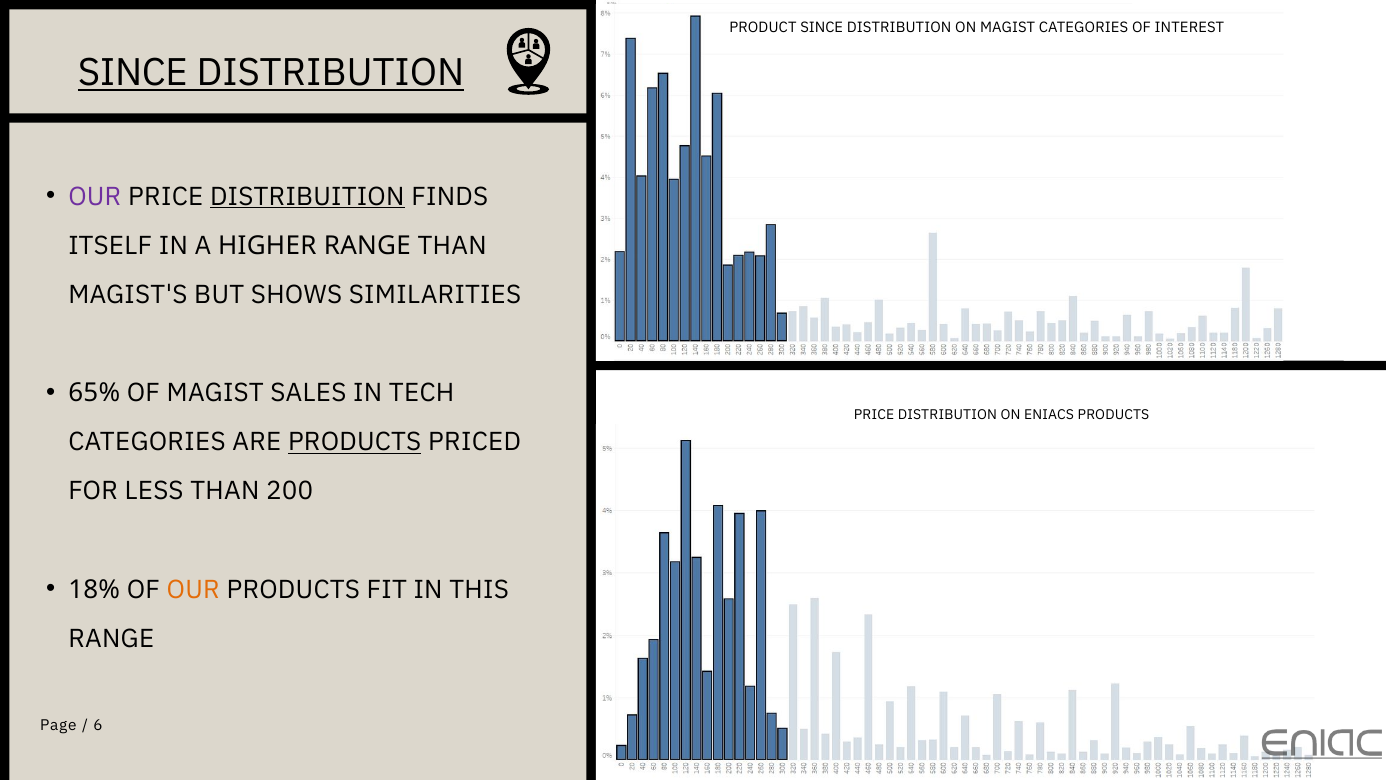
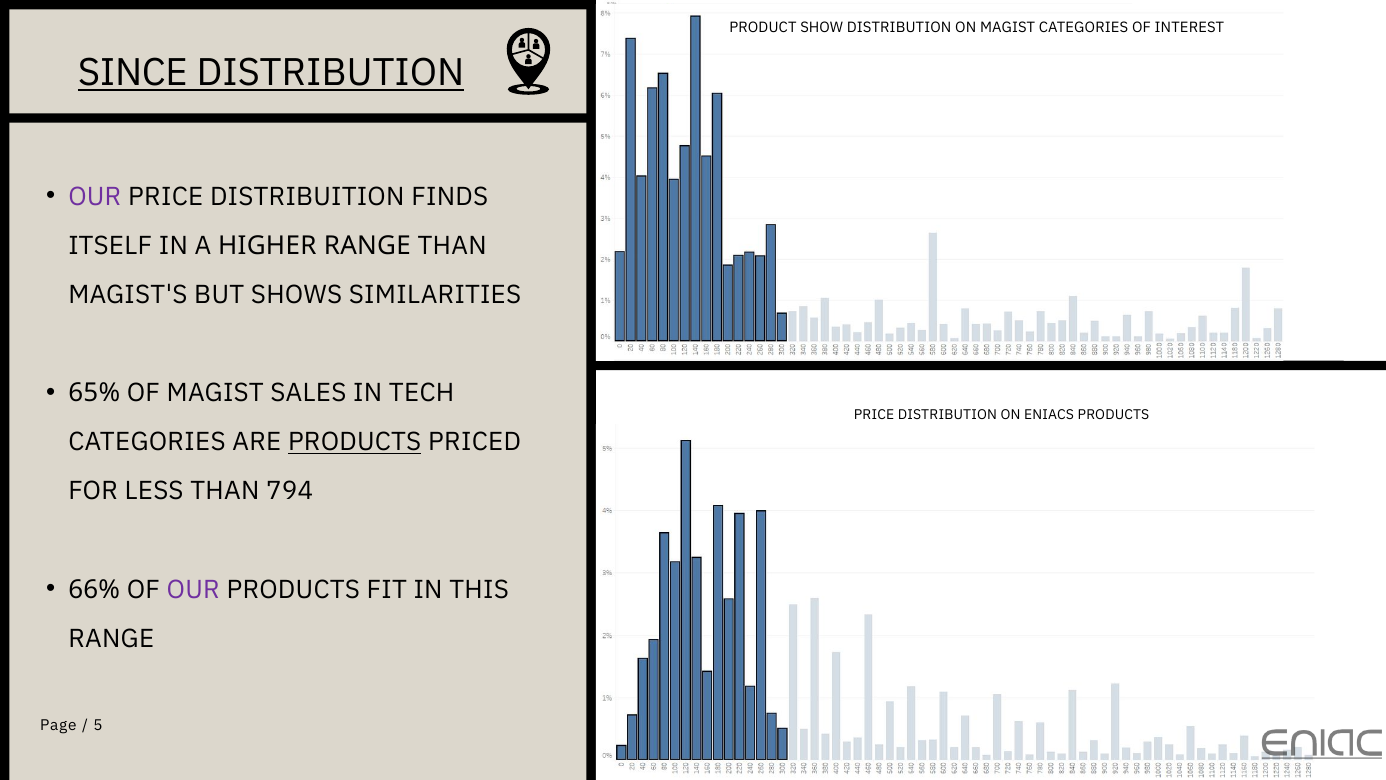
PRODUCT SINCE: SINCE -> SHOW (822, 28)
DISTRIBUITION underline: present -> none (307, 196)
200: 200 -> 794 (290, 491)
18%: 18% -> 66% (94, 589)
OUR colour: orange -> purple (193, 589)
6: 6 -> 5 (98, 726)
